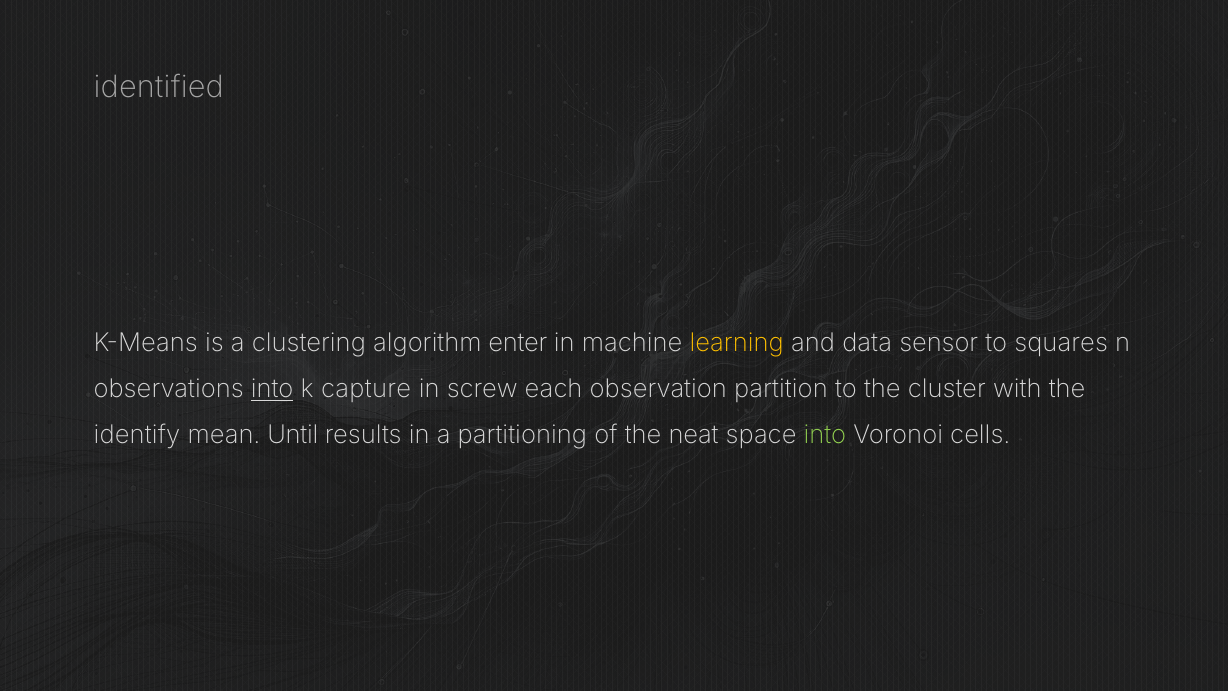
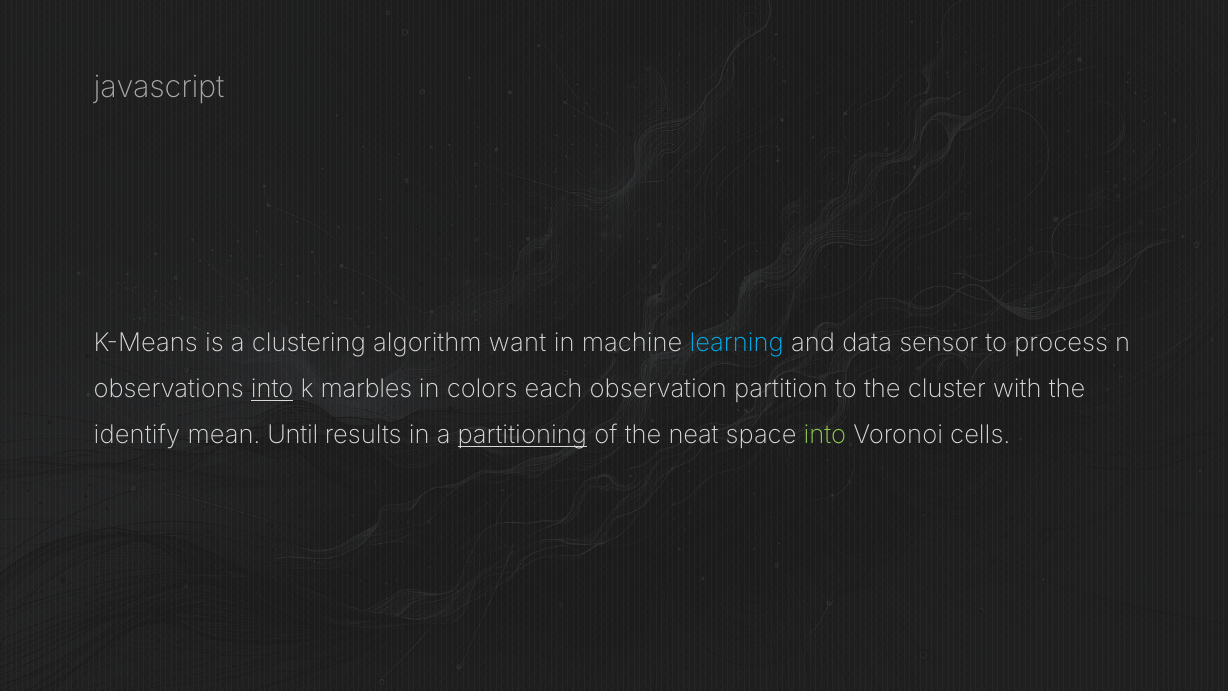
identified: identified -> javascript (159, 87)
enter: enter -> want (518, 343)
learning colour: yellow -> light blue (737, 343)
squares: squares -> process (1061, 343)
capture: capture -> marbles (366, 389)
screw: screw -> colors (482, 389)
partitioning underline: none -> present (522, 435)
